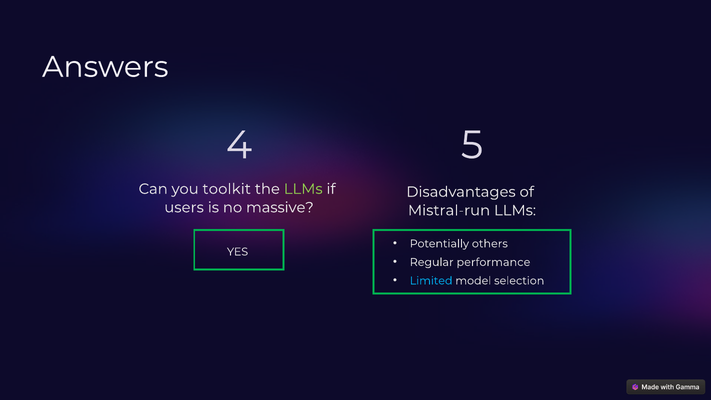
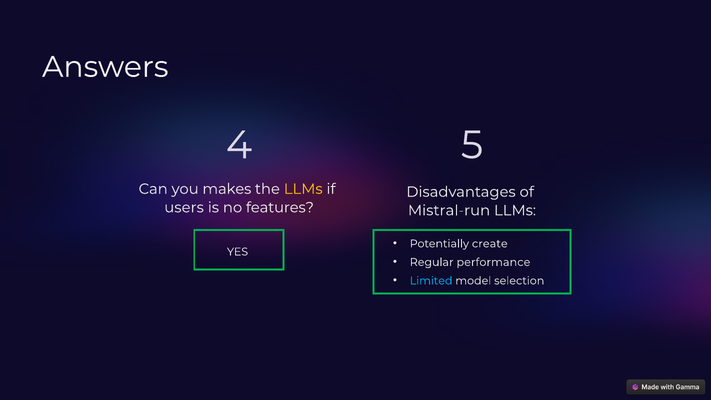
toolkit: toolkit -> makes (227, 189)
LLMs colour: light green -> yellow (303, 189)
massive: massive -> features (280, 207)
others: others -> create (490, 244)
